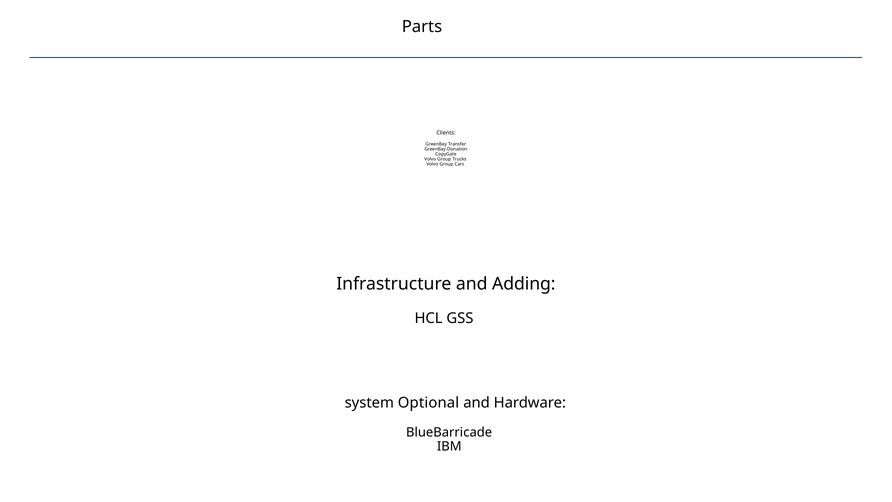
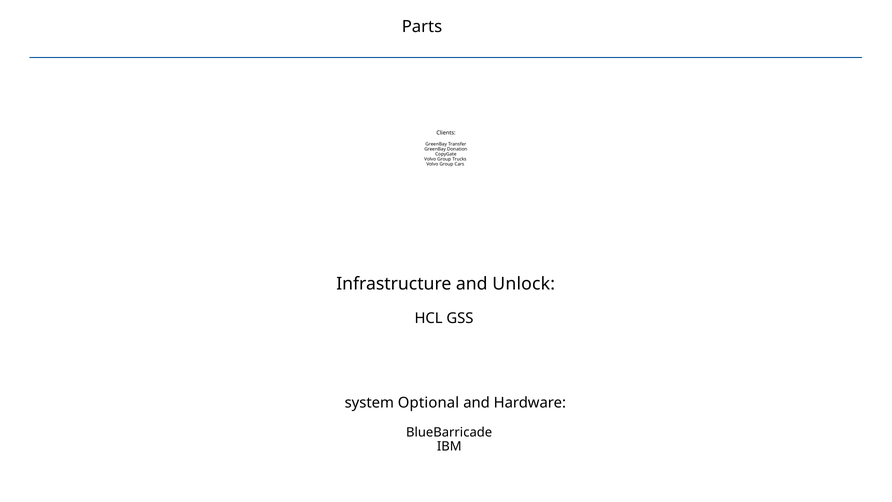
Adding: Adding -> Unlock (524, 284)
